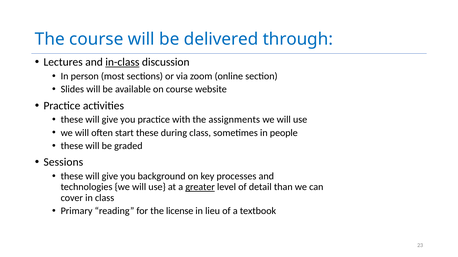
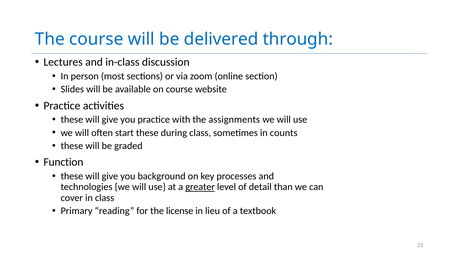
in-class underline: present -> none (122, 62)
people: people -> counts (284, 133)
Sessions: Sessions -> Function (63, 163)
